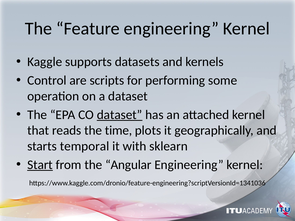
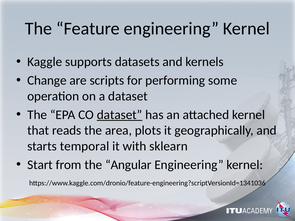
Control: Control -> Change (47, 80)
time: time -> area (118, 131)
Start underline: present -> none (40, 165)
